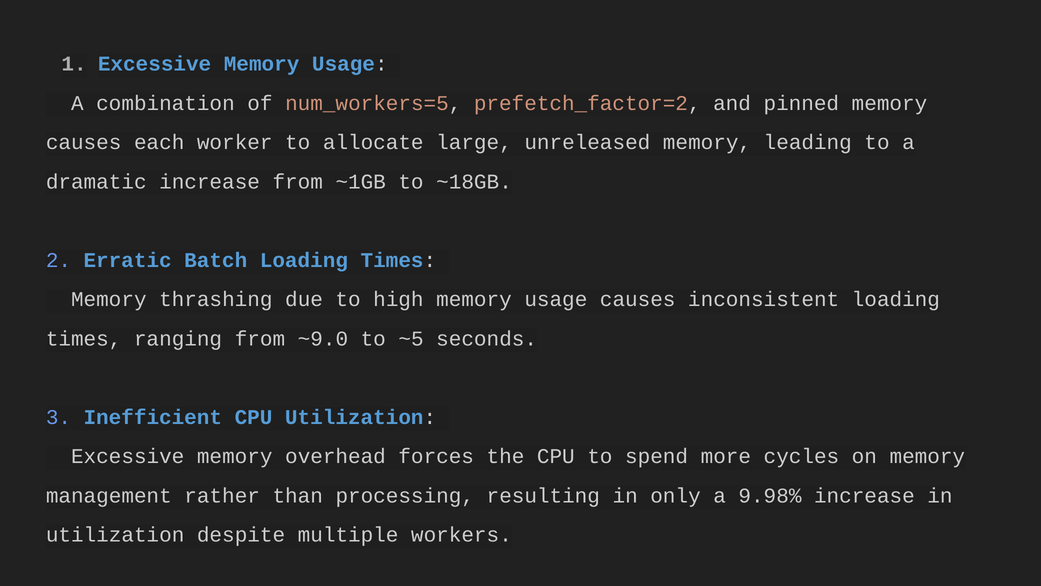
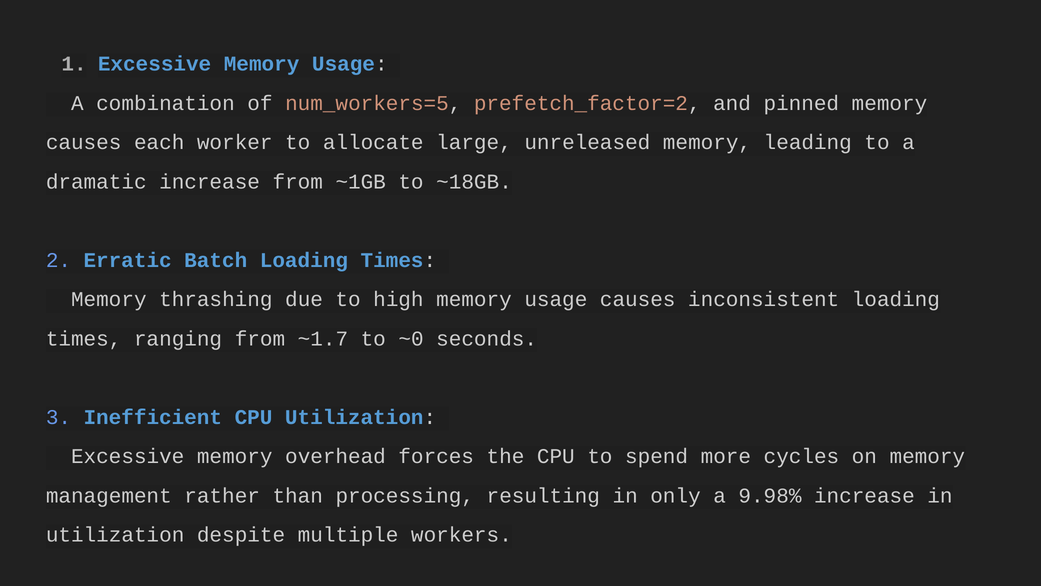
~9.0: ~9.0 -> ~1.7 (323, 339)
~5: ~5 -> ~0 (411, 339)
